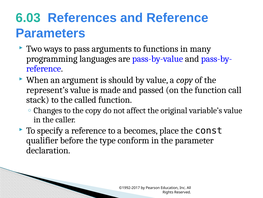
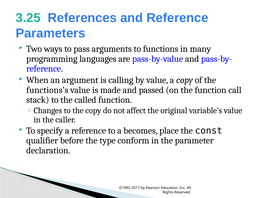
6.03: 6.03 -> 3.25 (28, 18)
should: should -> calling (121, 80)
represent’s: represent’s -> functions’s (47, 90)
